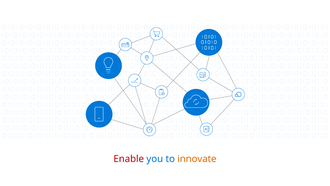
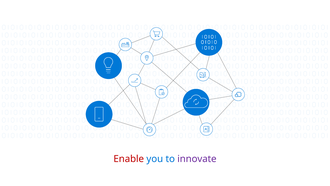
innovate colour: orange -> purple (197, 159)
